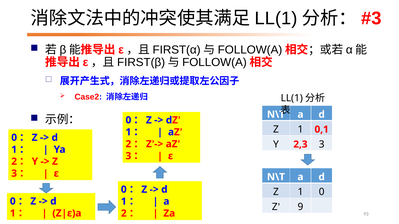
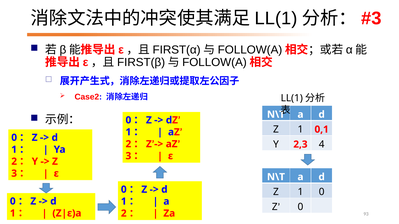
2,3 3: 3 -> 4 (322, 145)
9: 9 -> 0 (300, 207)
